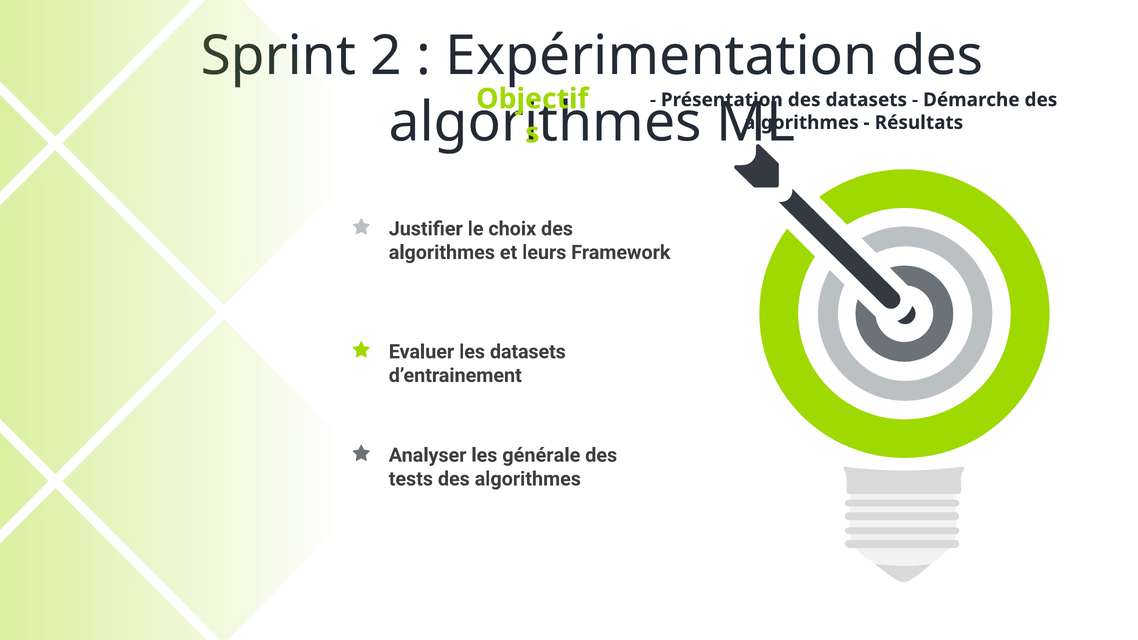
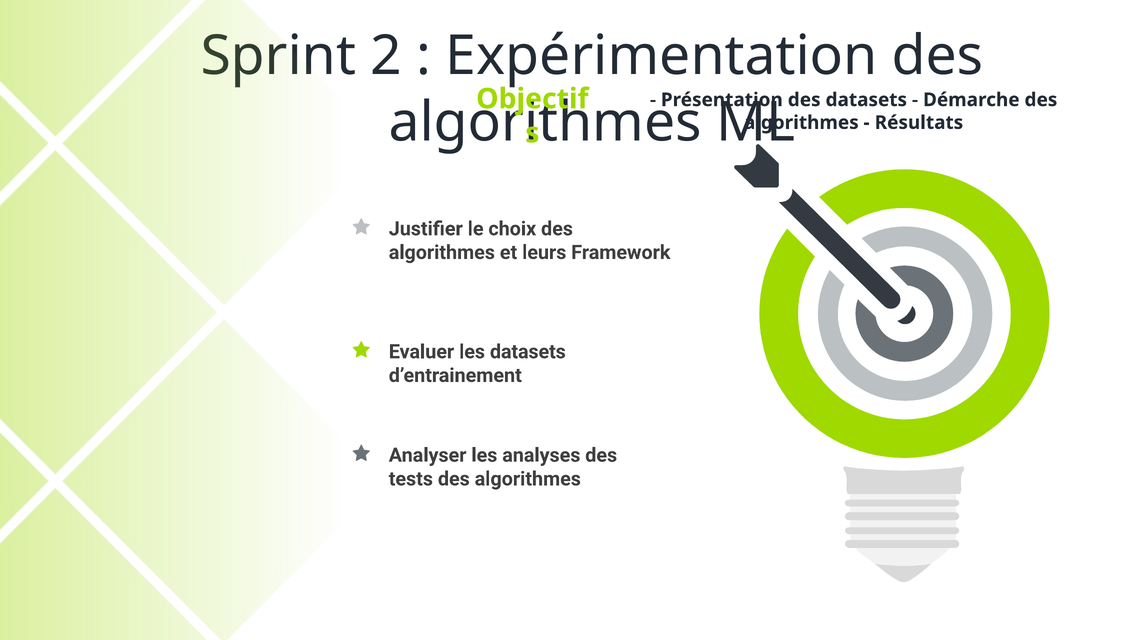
générale: générale -> analyses (541, 455)
